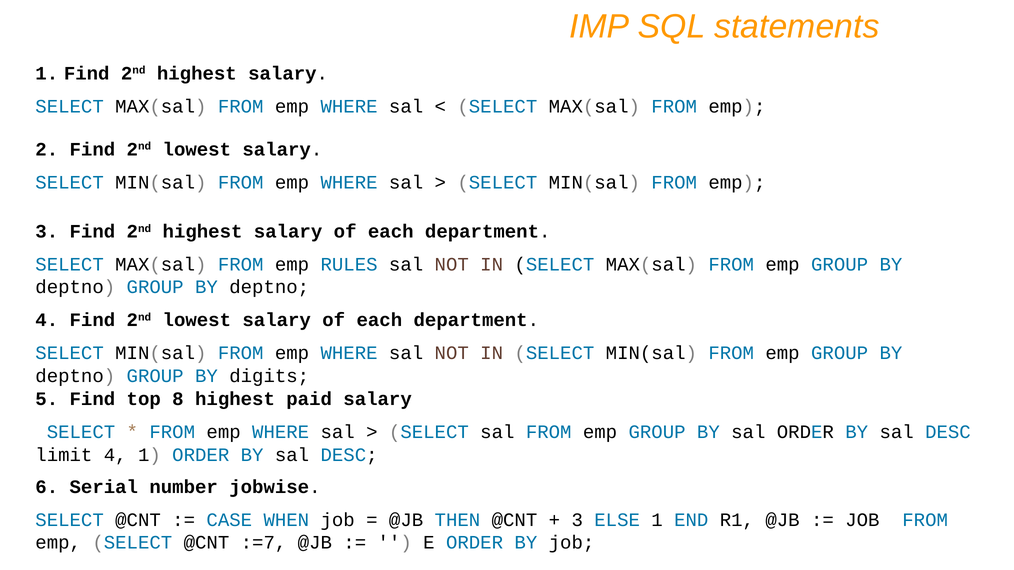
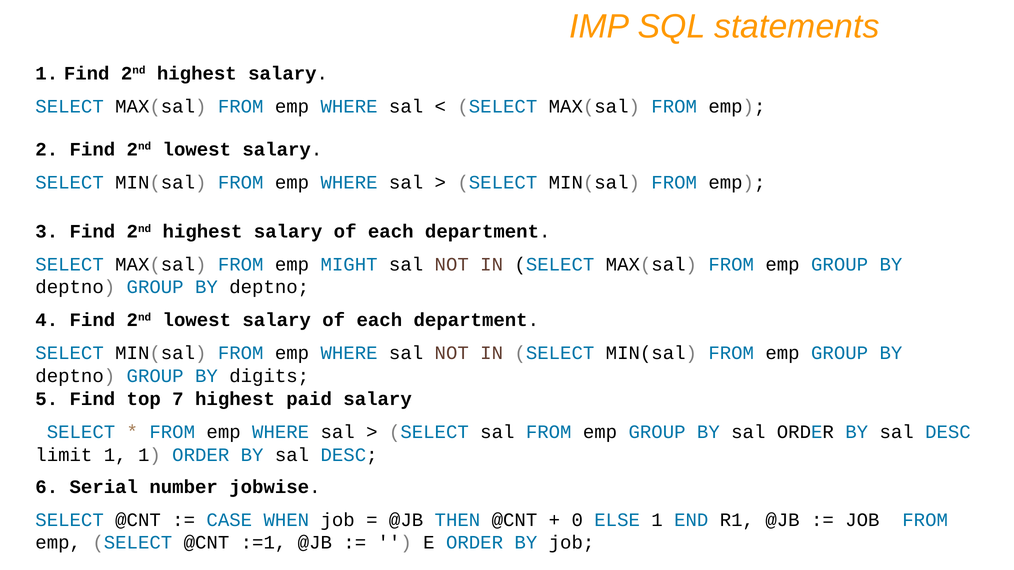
RULES: RULES -> MIGHT (349, 265)
8: 8 -> 7 (178, 399)
limit 4: 4 -> 1 (115, 455)
3: 3 -> 0 (577, 520)
:=7: :=7 -> :=1 (264, 543)
